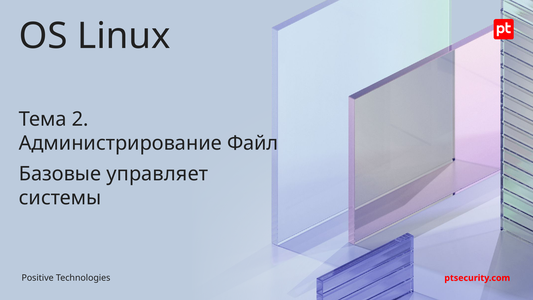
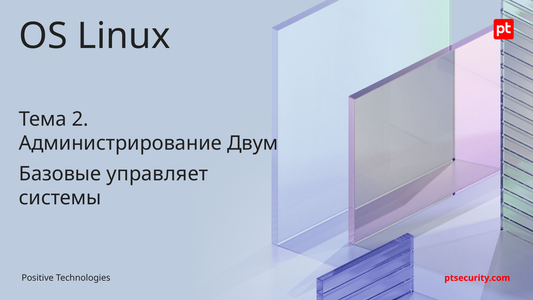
Файл: Файл -> Двум (253, 143)
